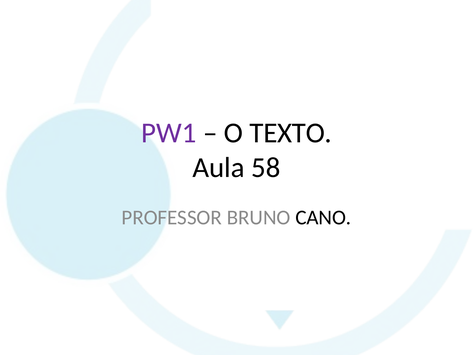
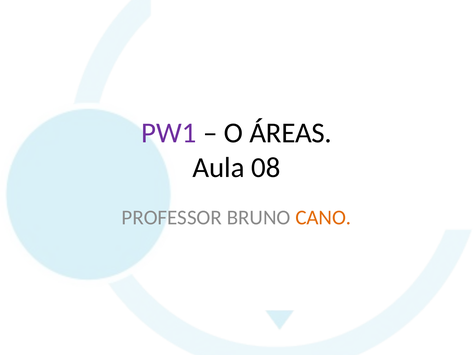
TEXTO: TEXTO -> ÁREAS (291, 133)
58: 58 -> 08 (266, 168)
CANO colour: black -> orange (323, 217)
